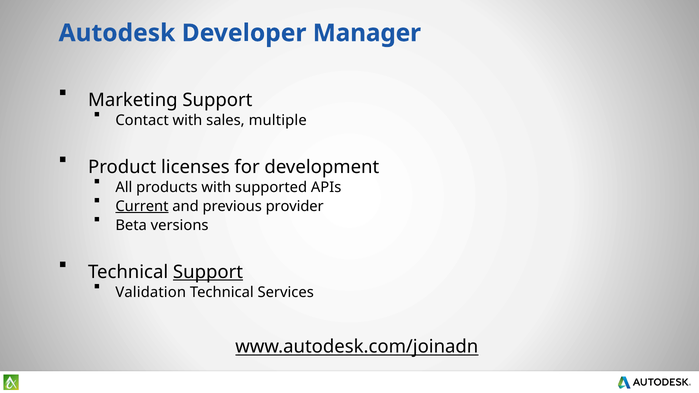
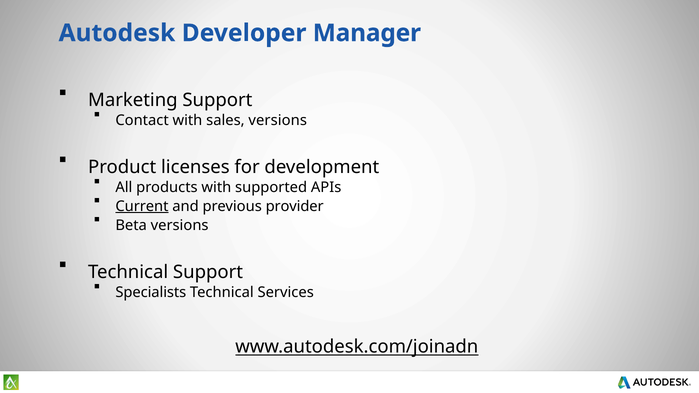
sales multiple: multiple -> versions (278, 120)
Support underline: present -> none (208, 272)
Validation: Validation -> Specialists (151, 292)
